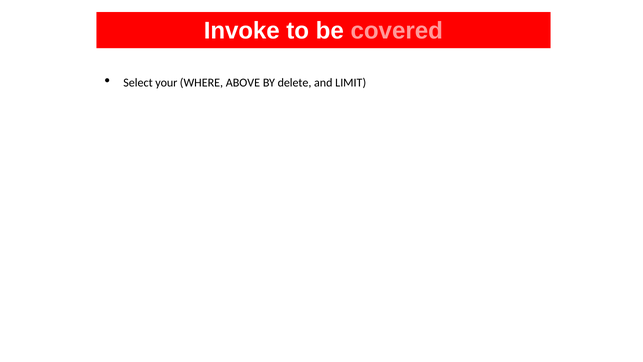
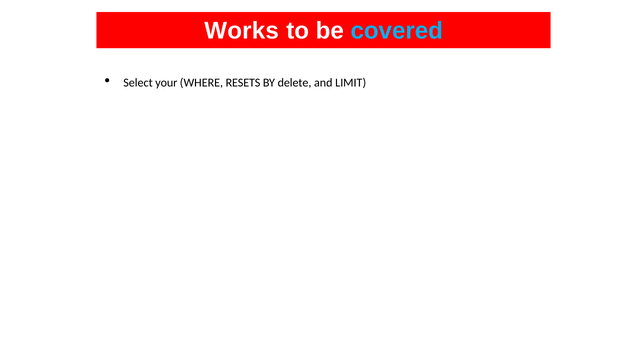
Invoke: Invoke -> Works (242, 31)
covered colour: pink -> light blue (397, 31)
ABOVE: ABOVE -> RESETS (243, 83)
